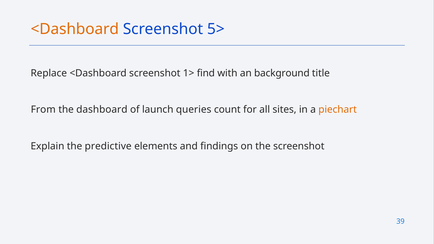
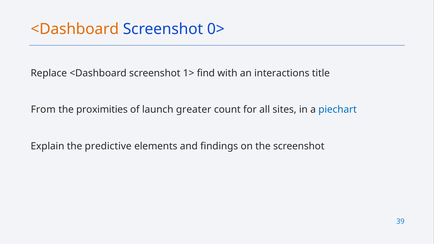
5>: 5> -> 0> (216, 29)
background: background -> interactions (282, 73)
dashboard: dashboard -> proximities (102, 110)
queries: queries -> greater (194, 110)
piechart colour: orange -> blue (338, 110)
